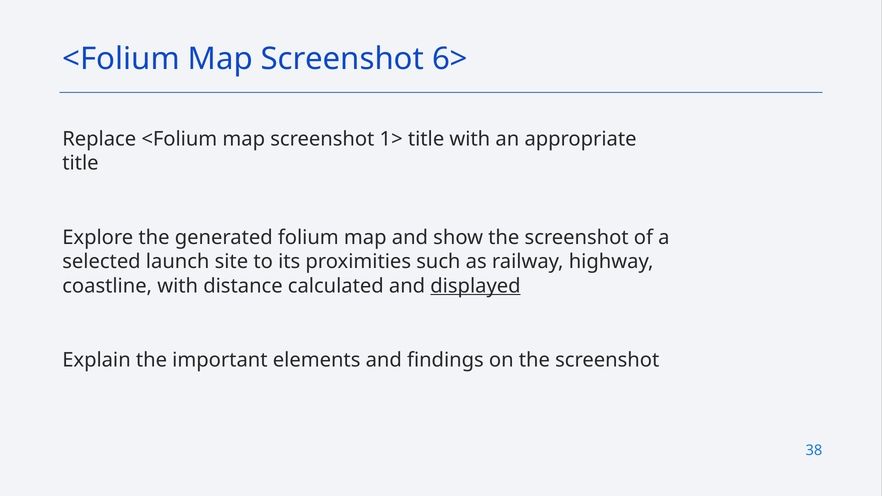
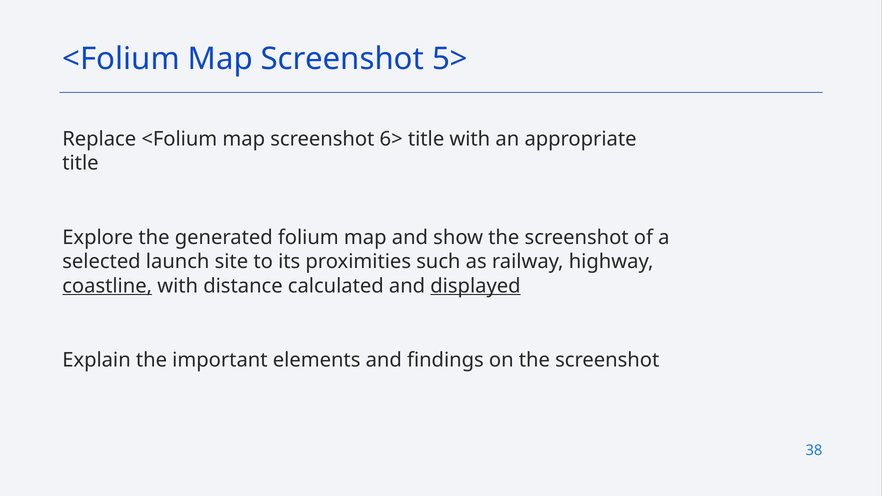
6>: 6> -> 5> (450, 59)
1>: 1> -> 6> (391, 139)
coastline underline: none -> present (107, 286)
